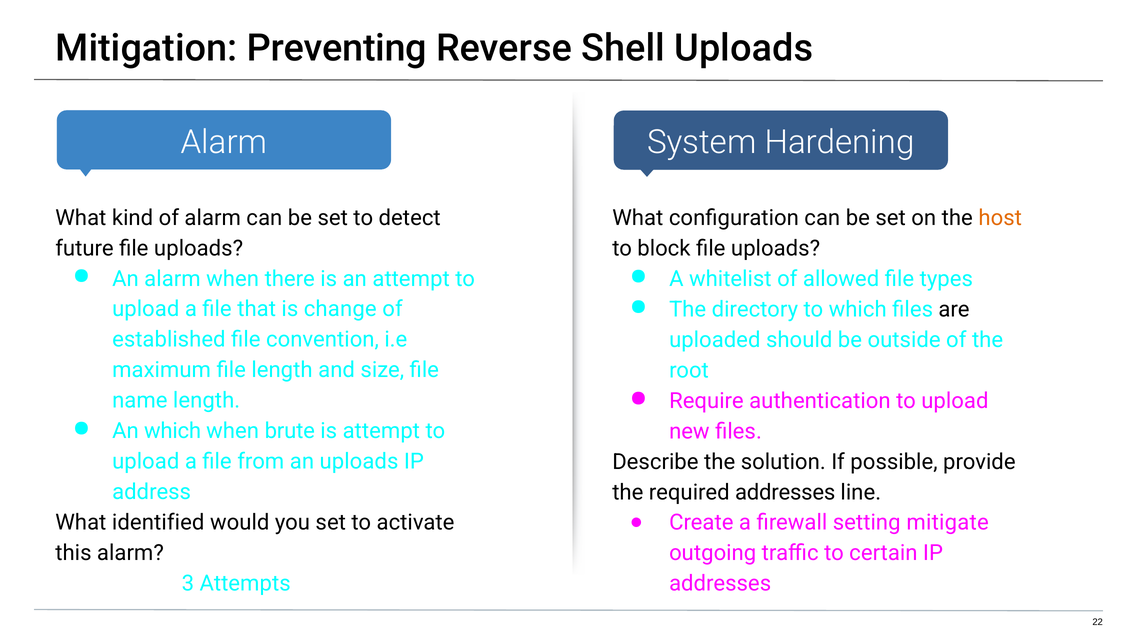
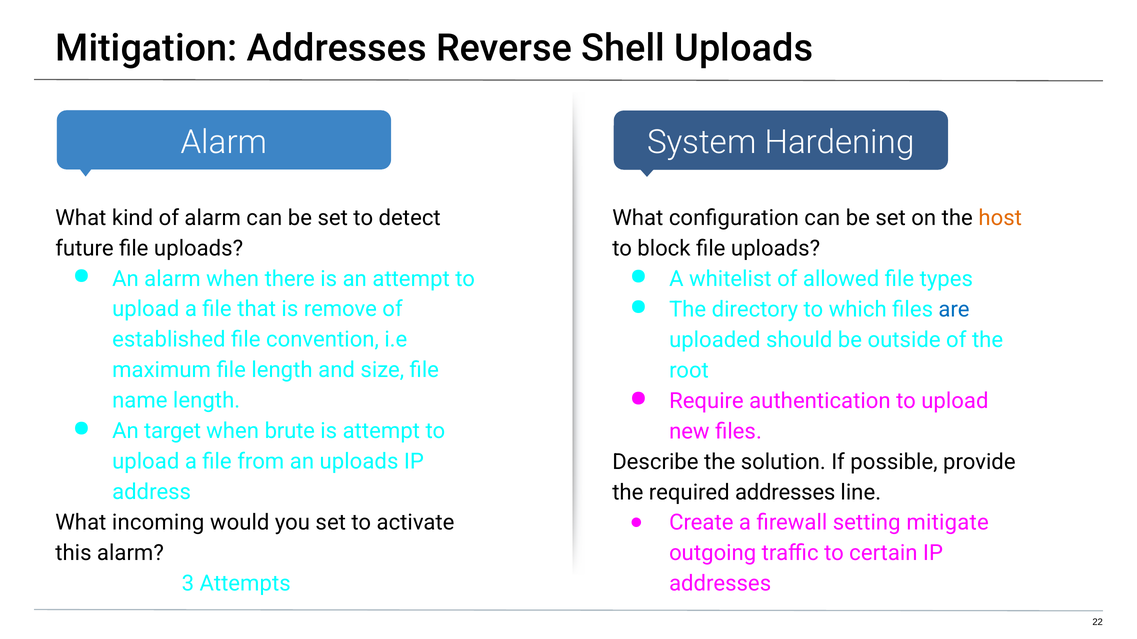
Mitigation Preventing: Preventing -> Addresses (337, 48)
are colour: black -> blue (954, 310)
change: change -> remove (340, 309)
An which: which -> target (173, 431)
identified: identified -> incoming (158, 523)
